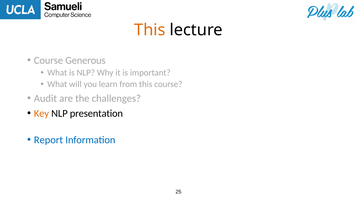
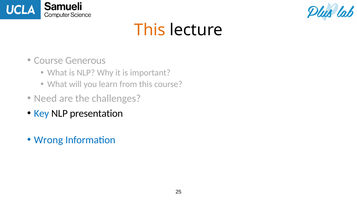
Audit: Audit -> Need (45, 98)
Key colour: orange -> blue (41, 113)
Report: Report -> Wrong (48, 140)
